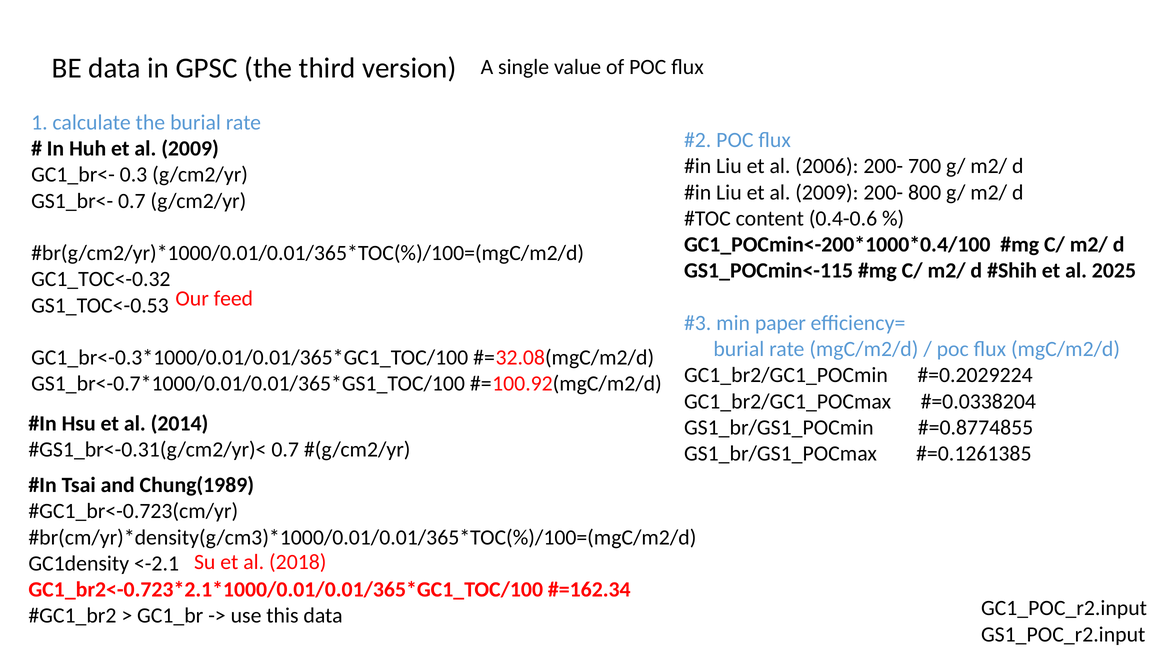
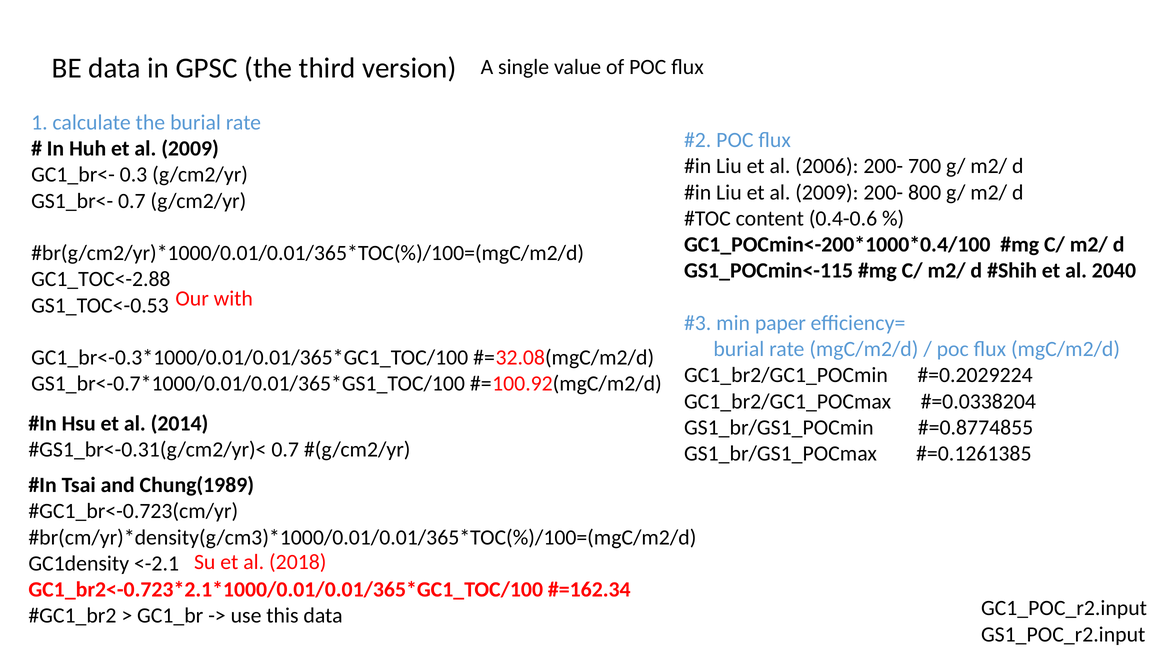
2025: 2025 -> 2040 (1114, 271)
GC1_TOC<-0.32: GC1_TOC<-0.32 -> GC1_TOC<-2.88 (101, 280)
feed: feed -> with (233, 299)
